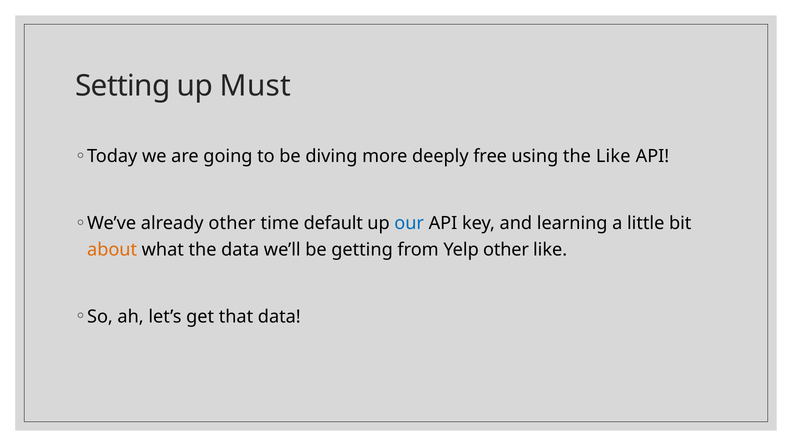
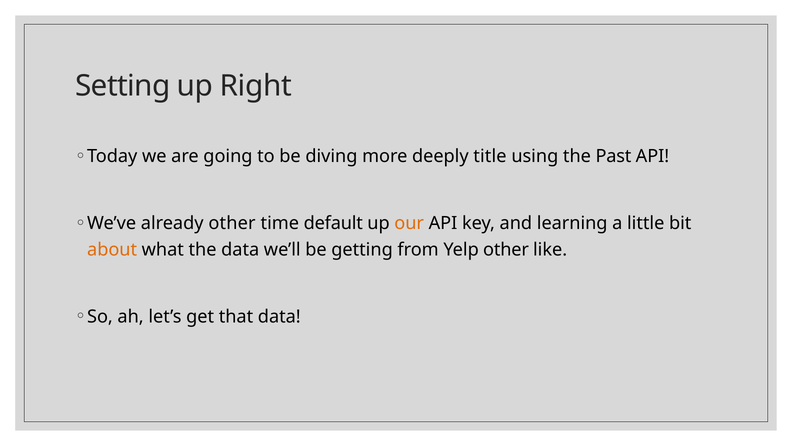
Must: Must -> Right (256, 86)
free: free -> title (490, 156)
the Like: Like -> Past (613, 156)
our colour: blue -> orange (409, 223)
